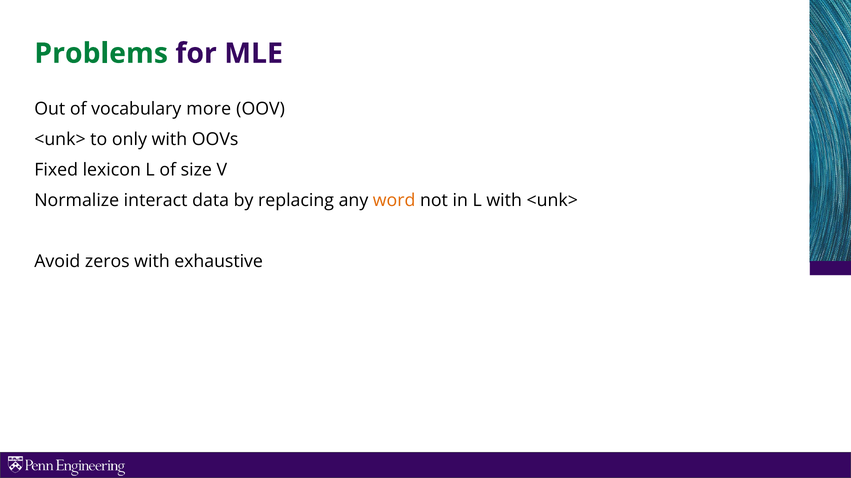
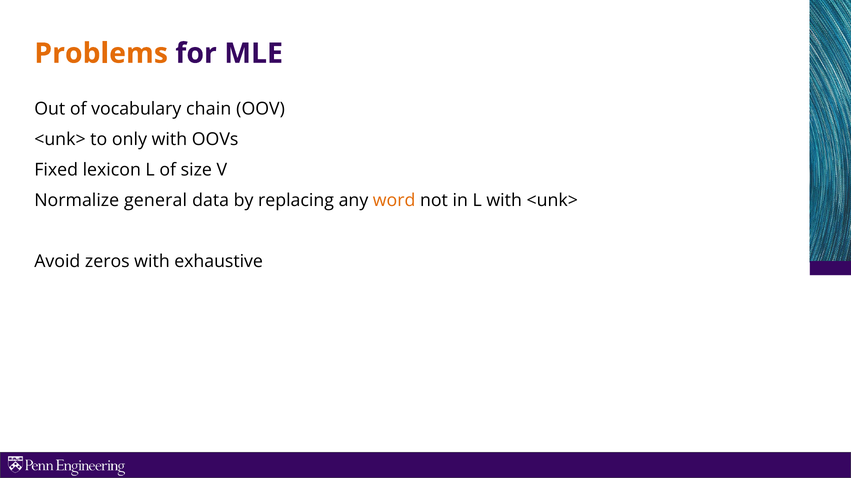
Problems colour: green -> orange (101, 53)
more: more -> chain (209, 109)
interact: interact -> general (156, 201)
